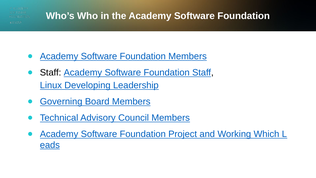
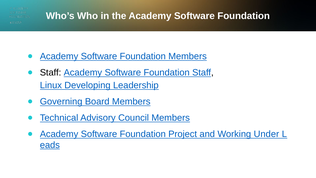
Which: Which -> Under (266, 134)
